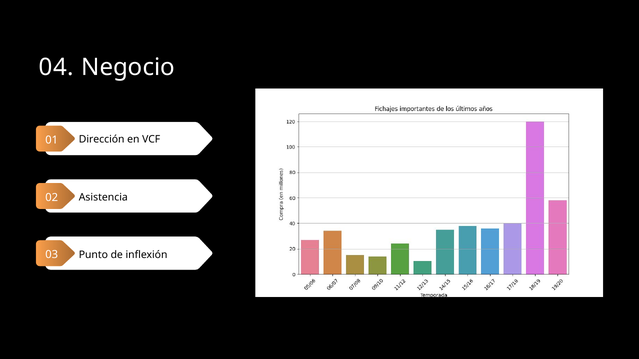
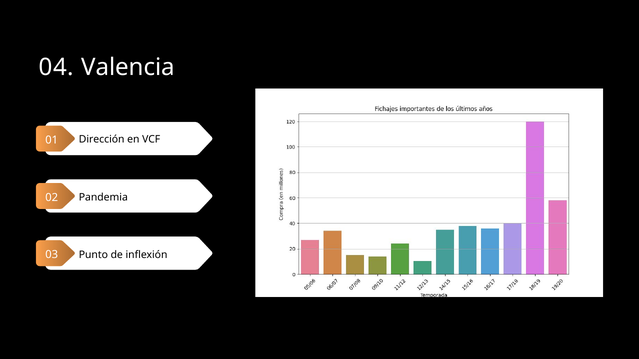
Negocio: Negocio -> Valencia (128, 67)
Asistencia: Asistencia -> Pandemia (103, 198)
